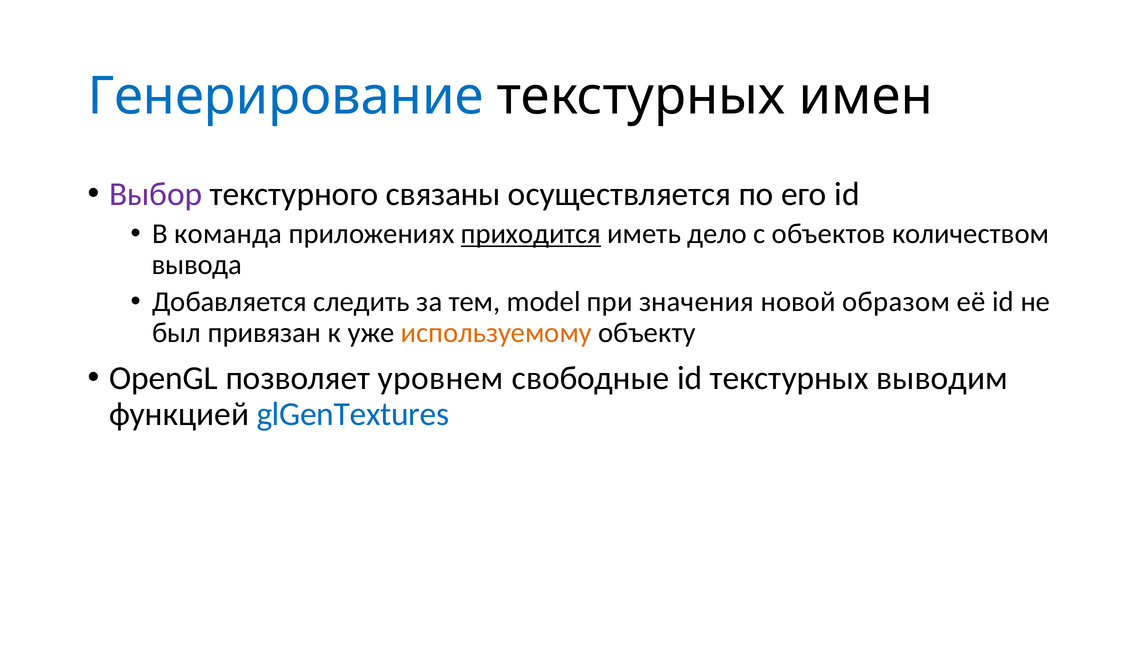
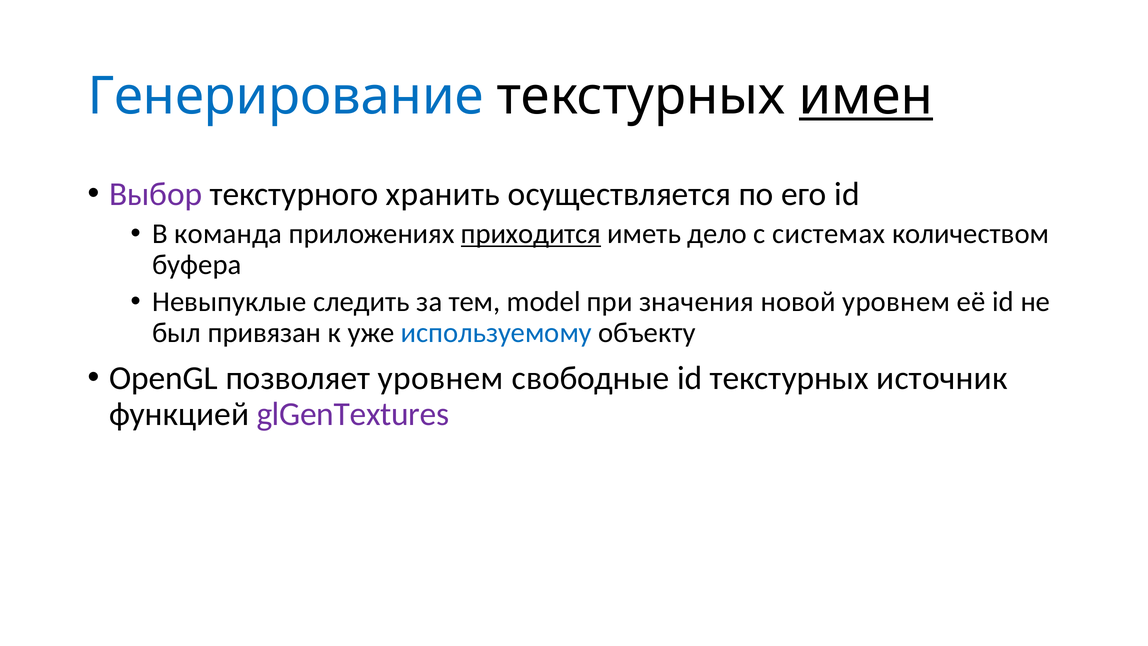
имен underline: none -> present (866, 96)
связаны: связаны -> хранить (443, 194)
объектов: объектов -> системах (829, 234)
вывода: вывода -> буфера (197, 265)
Добавляется: Добавляется -> Невыпуклые (229, 302)
новой образом: образом -> уровнем (896, 302)
используемому colour: orange -> blue (496, 333)
выводим: выводим -> источник (942, 378)
glGenTextures colour: blue -> purple (353, 414)
